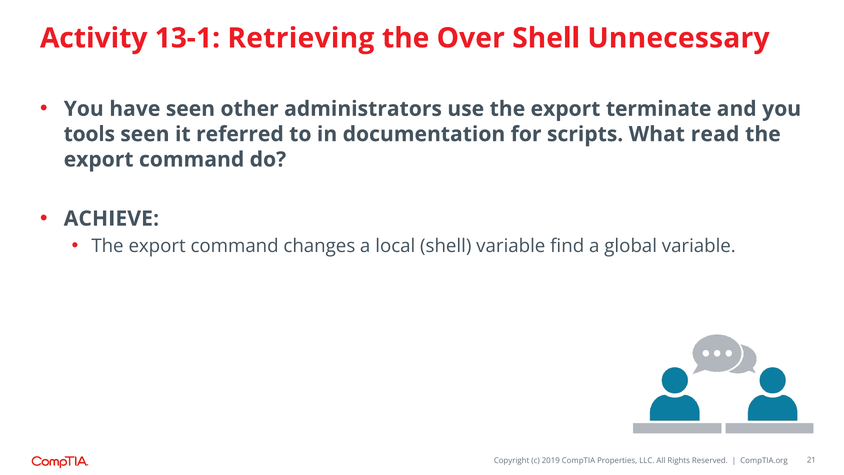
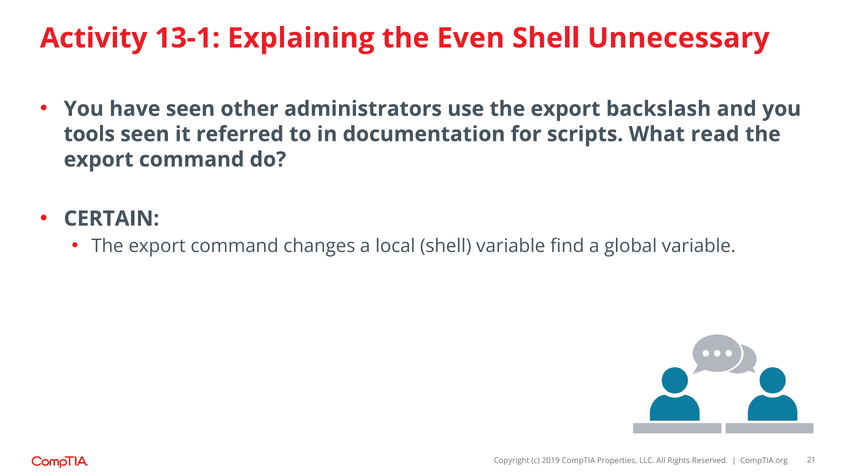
Retrieving: Retrieving -> Explaining (301, 38)
Over: Over -> Even (471, 38)
terminate: terminate -> backslash (659, 109)
ACHIEVE: ACHIEVE -> CERTAIN (112, 219)
